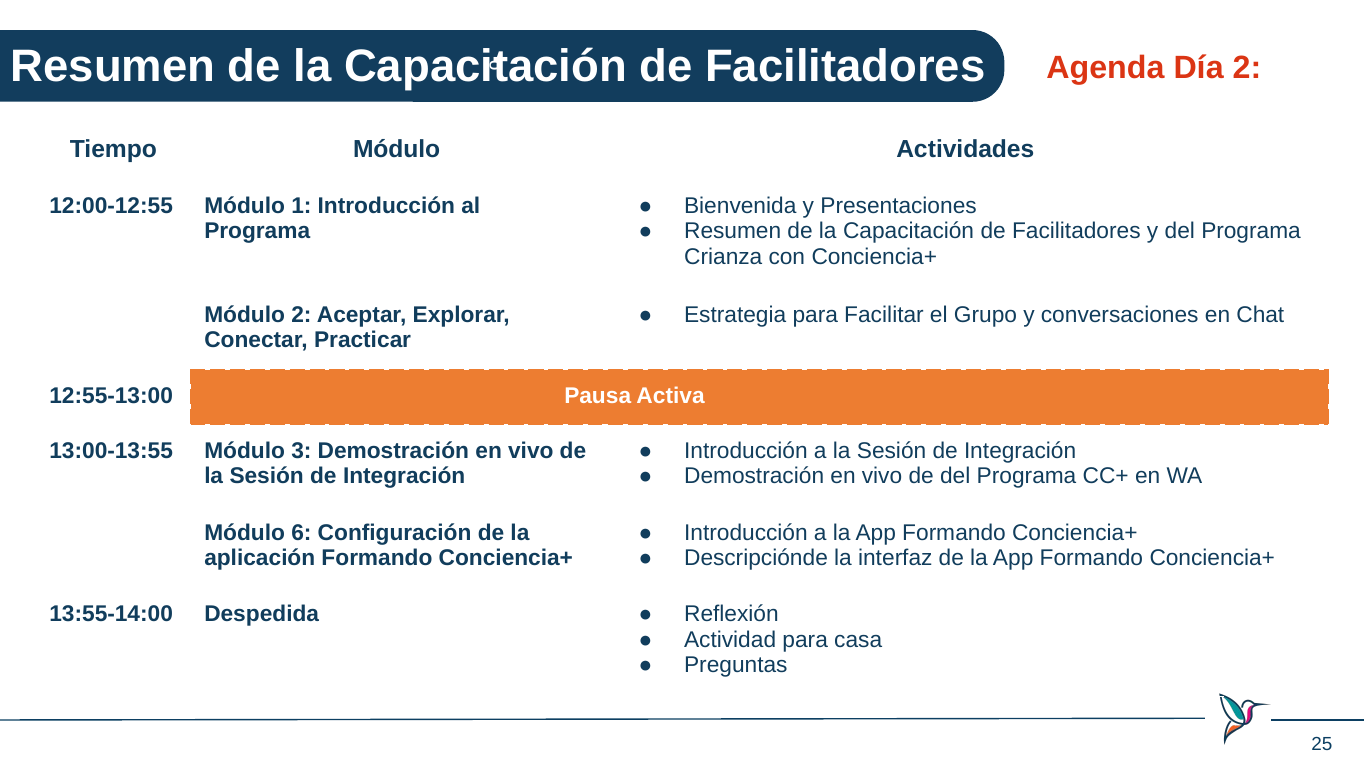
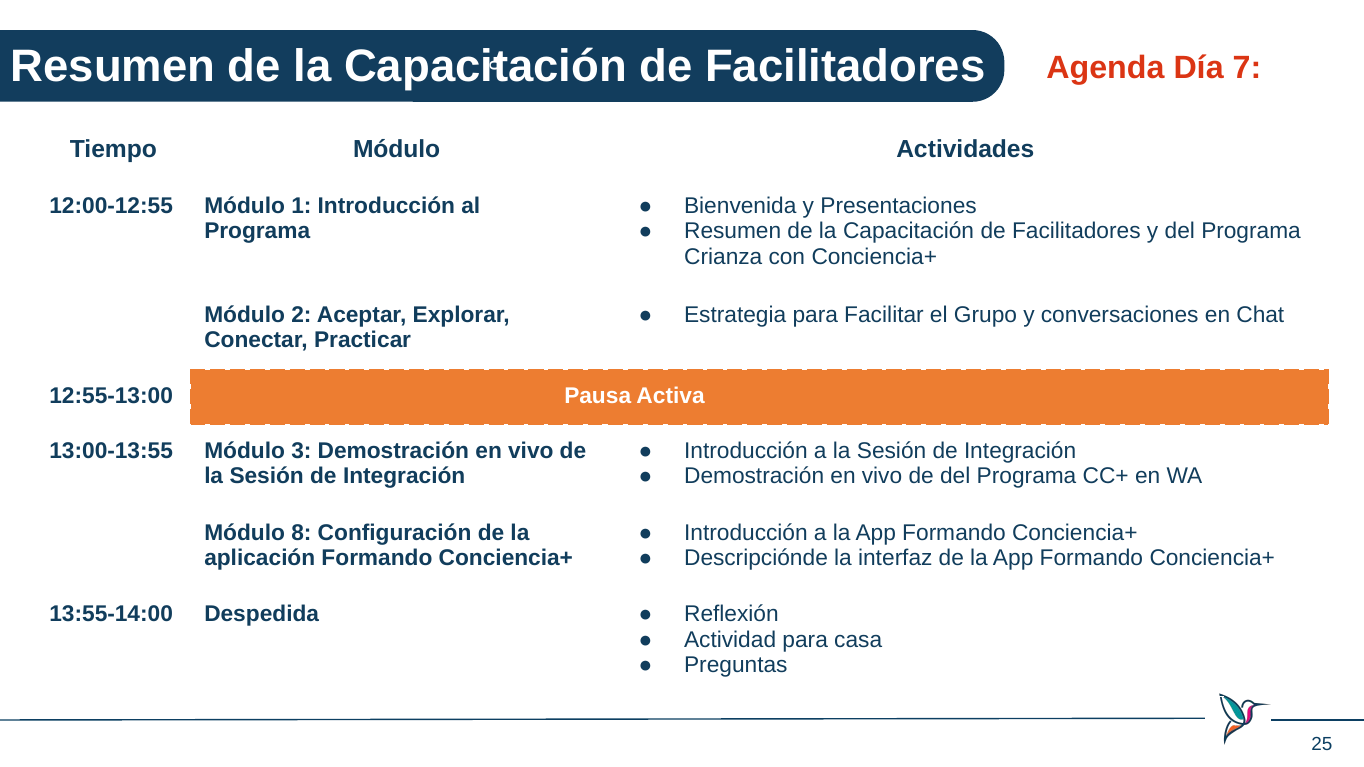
Día 2: 2 -> 7 (1247, 68)
6: 6 -> 8 (301, 533)
